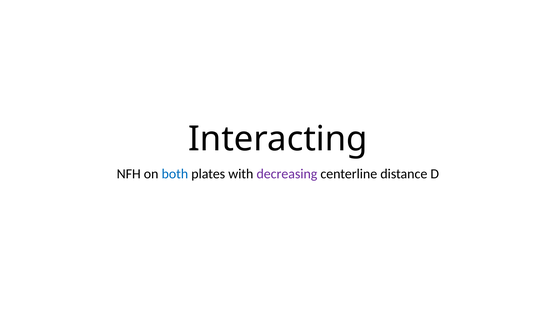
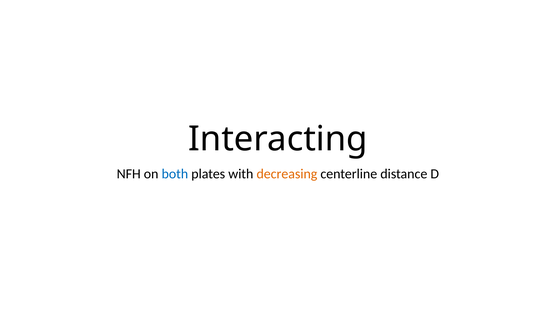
decreasing colour: purple -> orange (287, 174)
